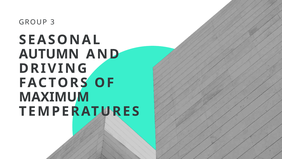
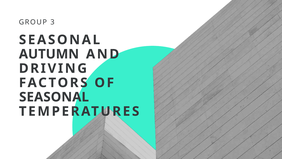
MAXIMUM: MAXIMUM -> SEASONAL (54, 97)
